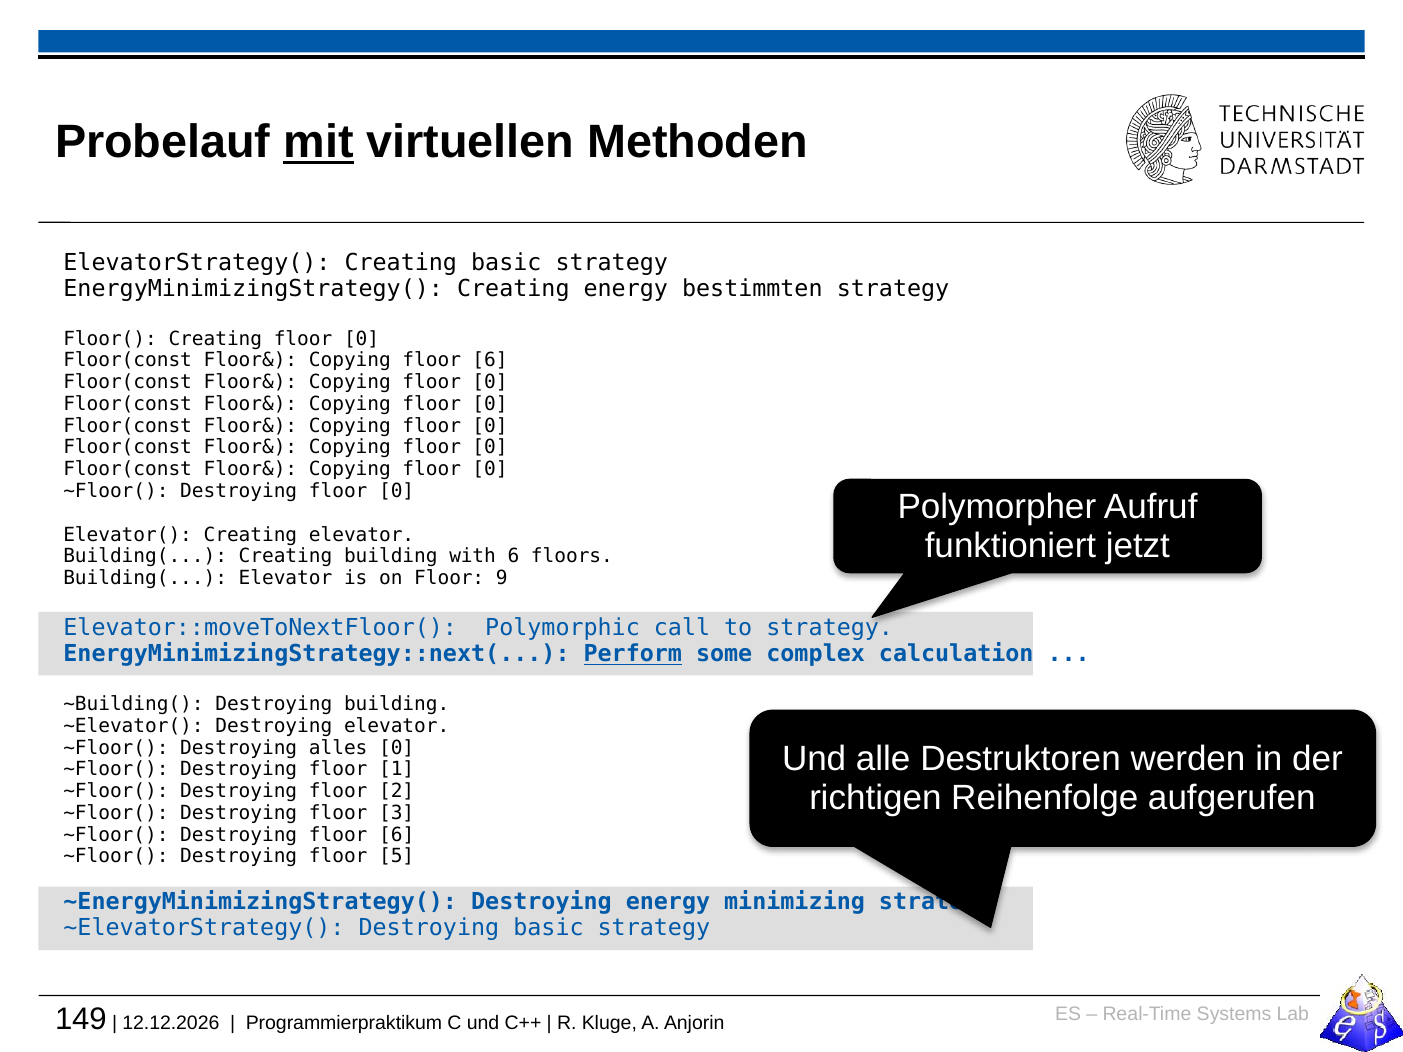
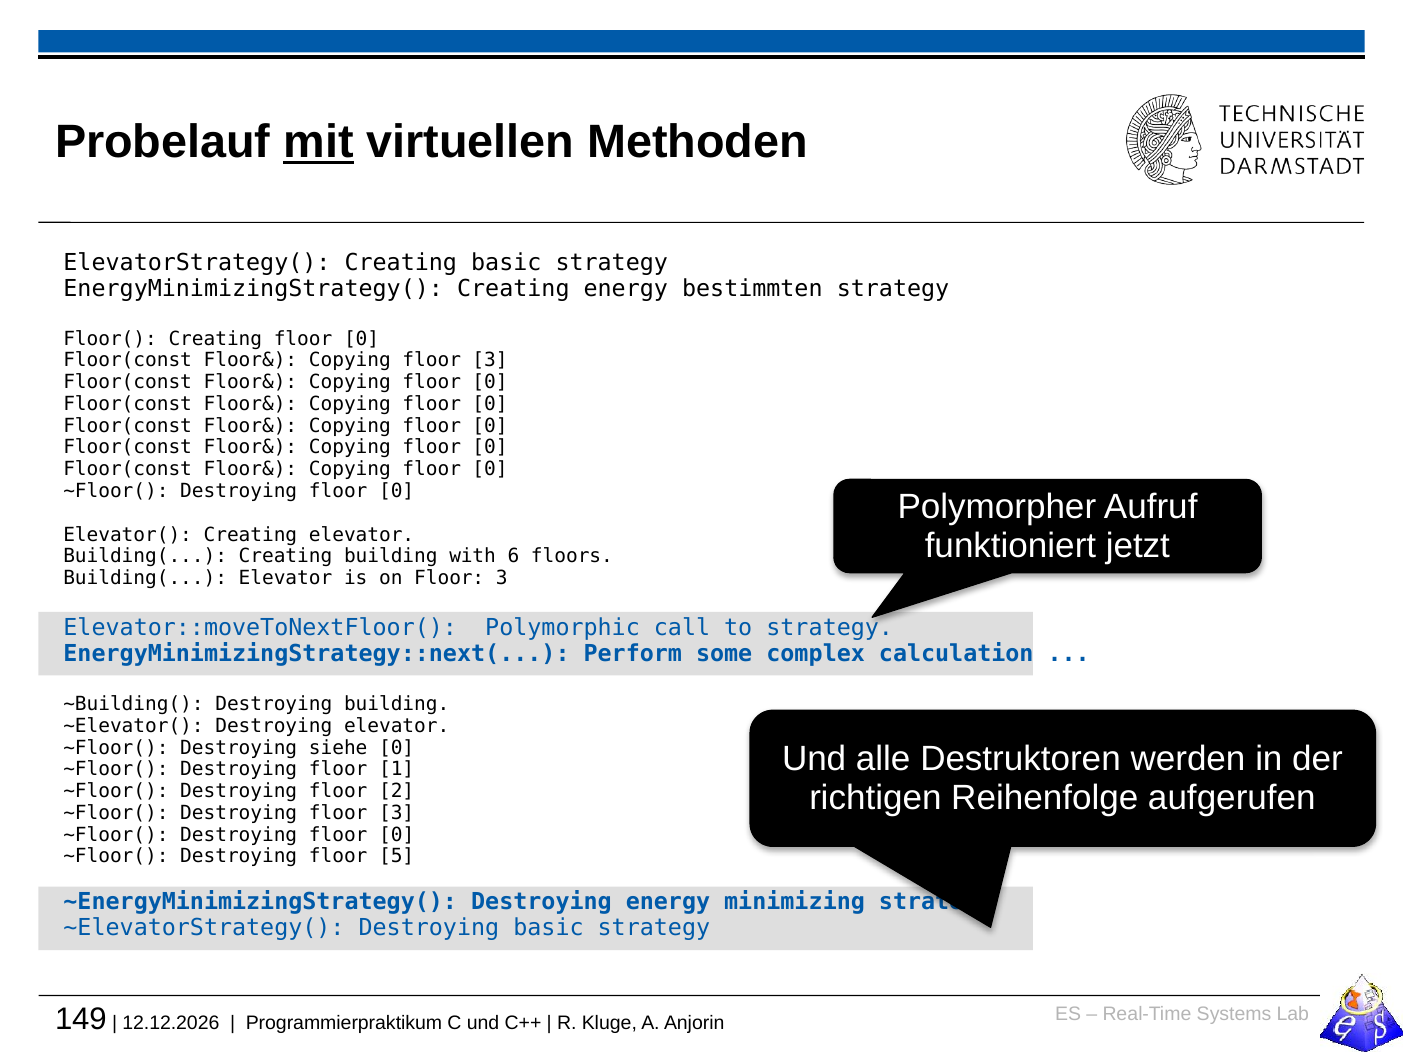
Copying floor 6: 6 -> 3 (490, 361)
on Floor 9: 9 -> 3 (502, 578)
Perform underline: present -> none (633, 654)
alles: alles -> siehe (338, 748)
6: 6 -> 0 (397, 835)
